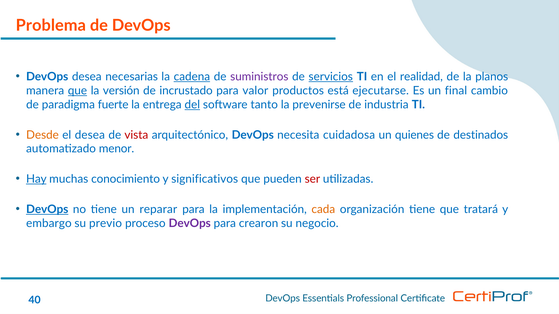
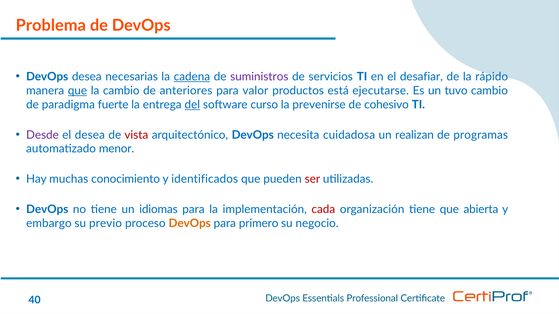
servicios underline: present -> none (331, 77)
realidad: realidad -> desafiar (421, 77)
planos: planos -> rápido (492, 77)
la versión: versión -> cambio (121, 91)
incrustado: incrustado -> anteriores (186, 91)
final: final -> tuvo (456, 91)
tanto: tanto -> curso (264, 105)
industria: industria -> cohesivo (386, 105)
Desde colour: orange -> purple (42, 135)
quienes: quienes -> realizan (414, 135)
destinados: destinados -> programas (481, 135)
Hay underline: present -> none (36, 179)
significativos: significativos -> identificados (205, 179)
DevOps underline: present -> none (47, 210)
reparar: reparar -> idiomas (158, 210)
cada colour: orange -> red (323, 210)
tratará: tratará -> abierta (481, 210)
DevOps colour: purple -> orange (190, 224)
crearon: crearon -> primero (259, 224)
